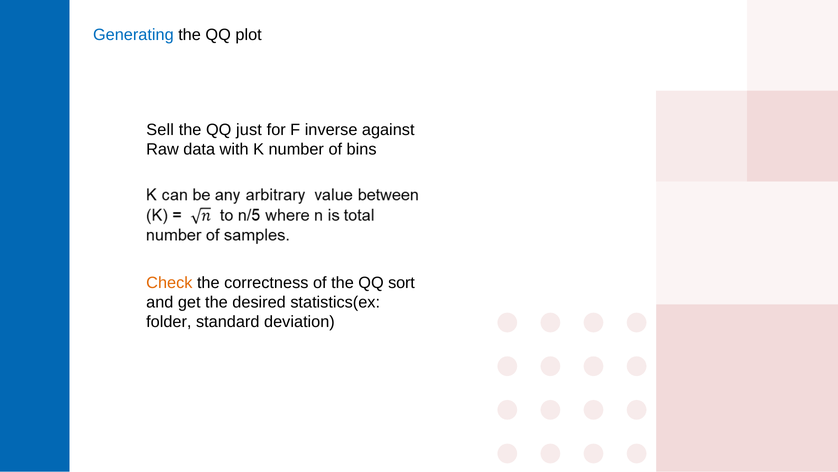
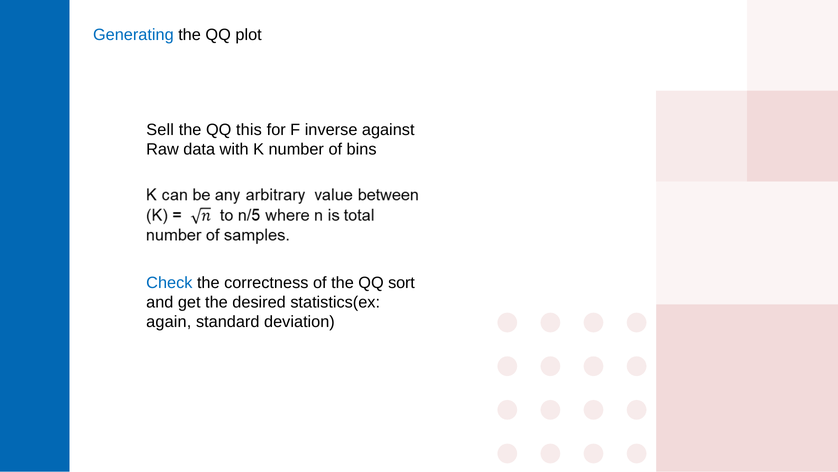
just: just -> this (249, 130)
Check colour: orange -> blue (169, 282)
folder: folder -> again (169, 321)
